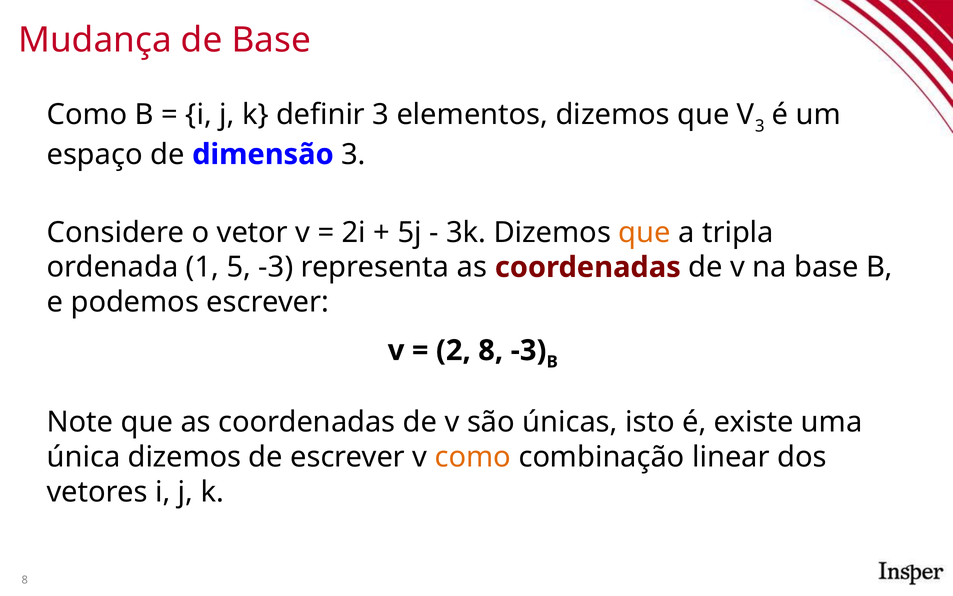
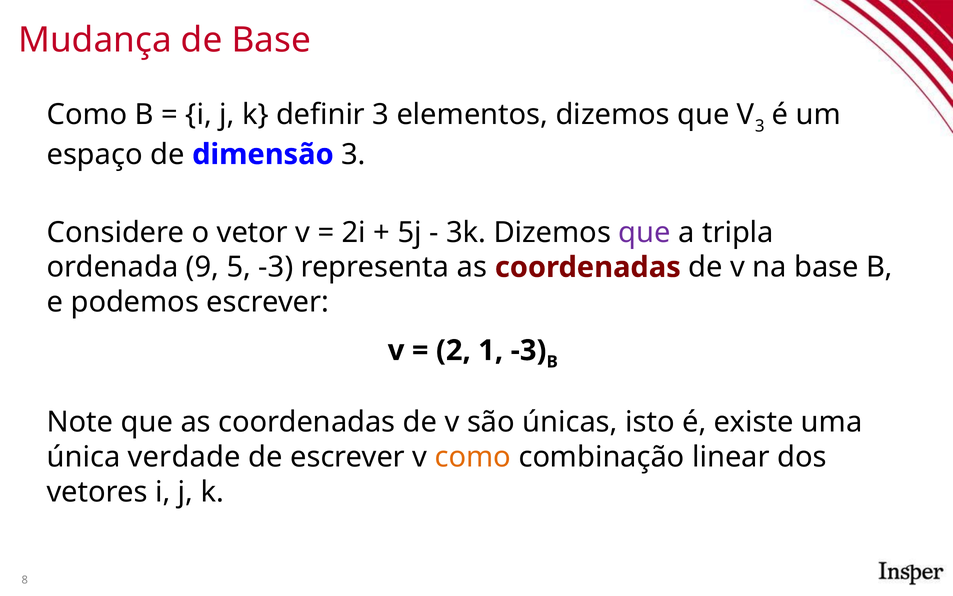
que colour: orange -> purple (645, 232)
1: 1 -> 9 (202, 267)
2 8: 8 -> 1 (491, 350)
única dizemos: dizemos -> verdade (184, 457)
